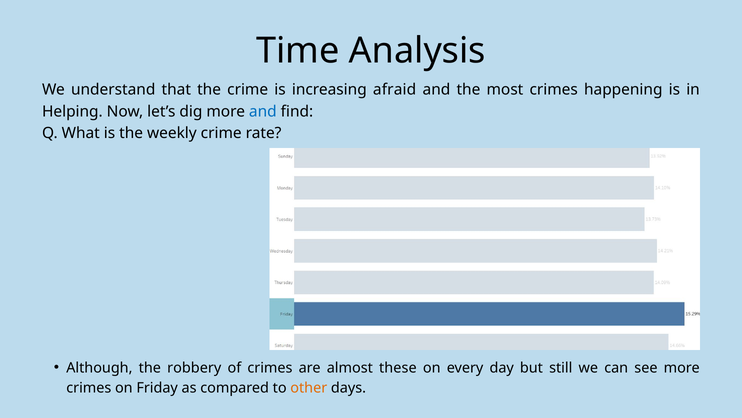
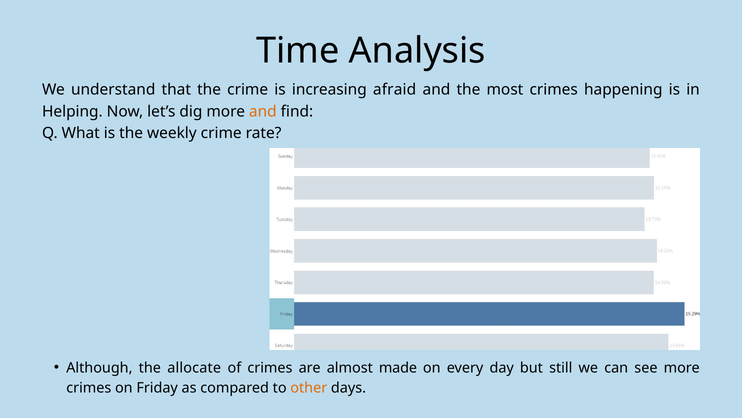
and colour: blue -> orange (263, 111)
robbery: robbery -> allocate (194, 367)
these: these -> made (398, 367)
